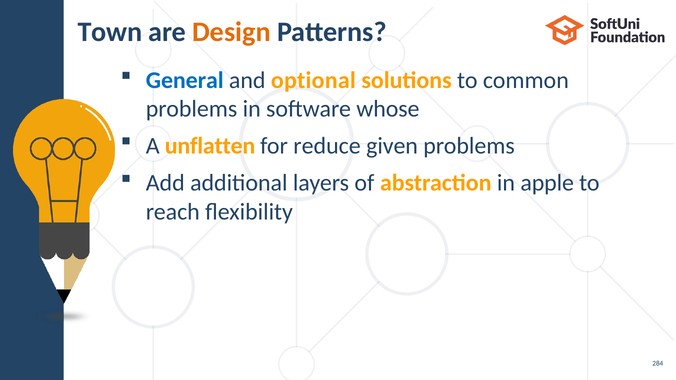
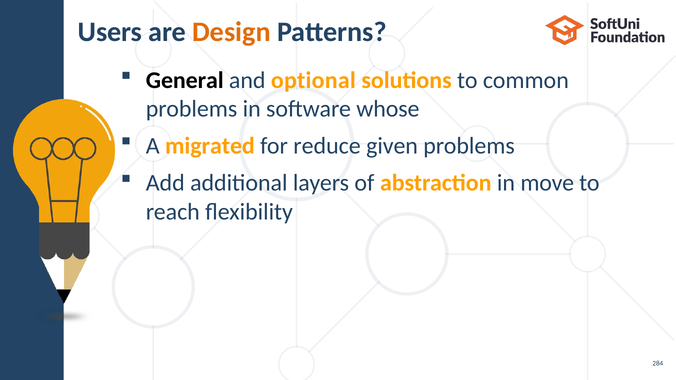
Town: Town -> Users (110, 32)
General colour: blue -> black (185, 80)
unflatten: unflatten -> migrated (210, 146)
apple: apple -> move (547, 183)
